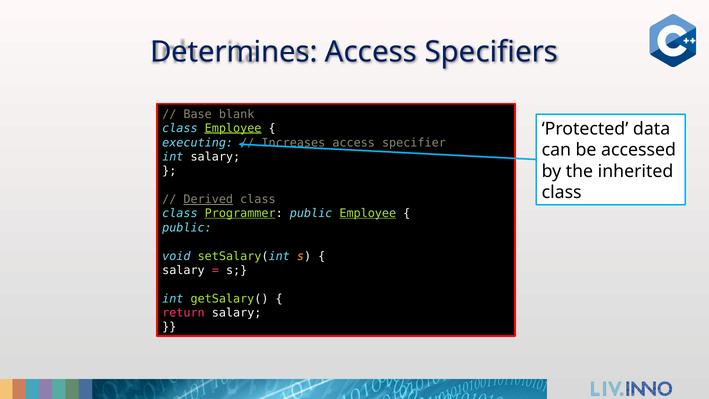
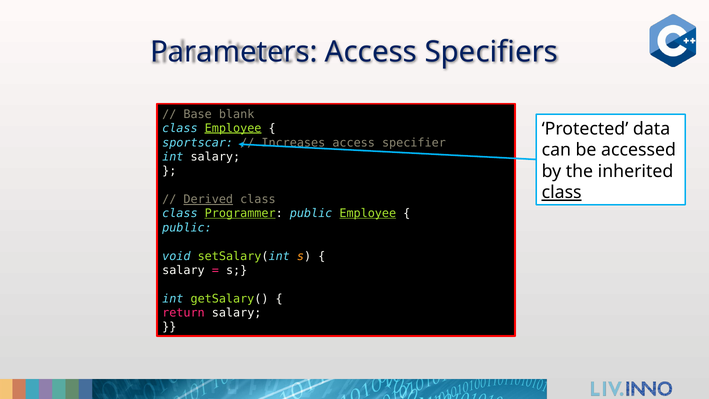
Determines: Determines -> Parameters (234, 52)
executing: executing -> sportscar (198, 143)
class underline: none -> present (562, 193)
